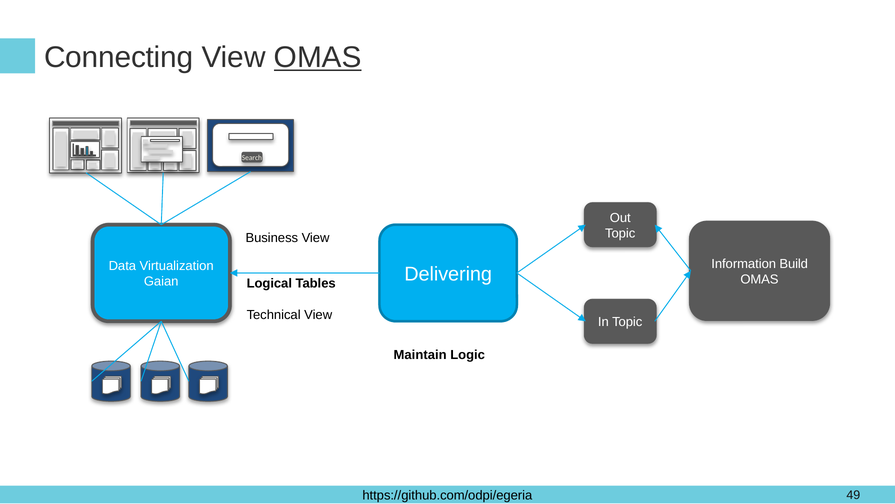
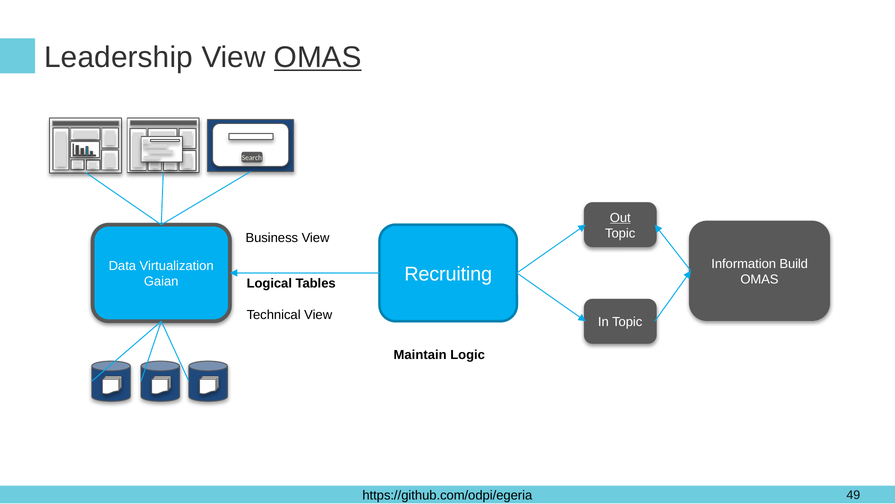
Connecting: Connecting -> Leadership (119, 57)
Out underline: none -> present (620, 218)
Delivering: Delivering -> Recruiting (448, 274)
